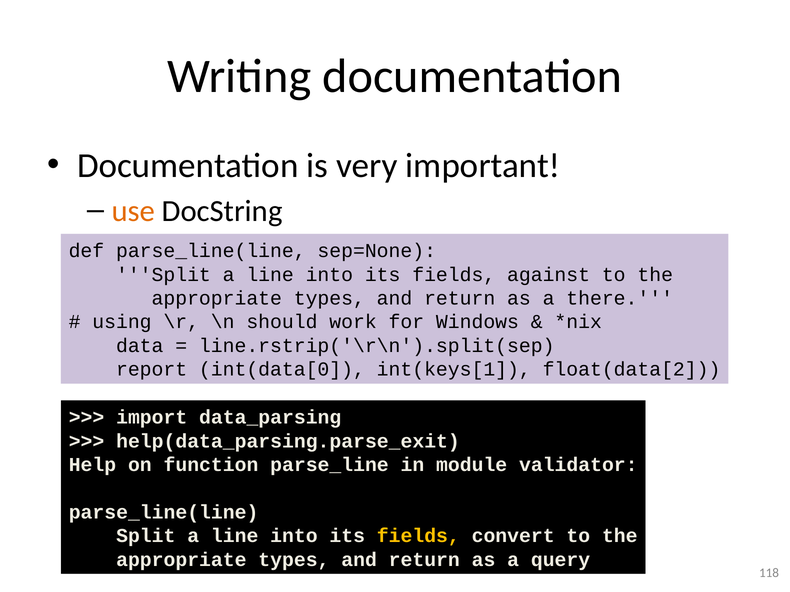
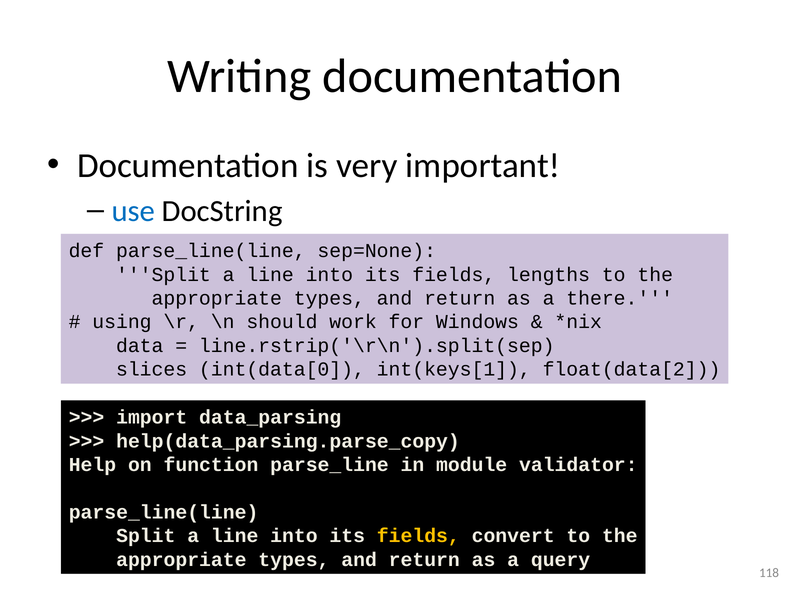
use colour: orange -> blue (133, 211)
against: against -> lengths (549, 275)
report: report -> slices (152, 370)
help(data_parsing.parse_exit: help(data_parsing.parse_exit -> help(data_parsing.parse_copy (288, 441)
